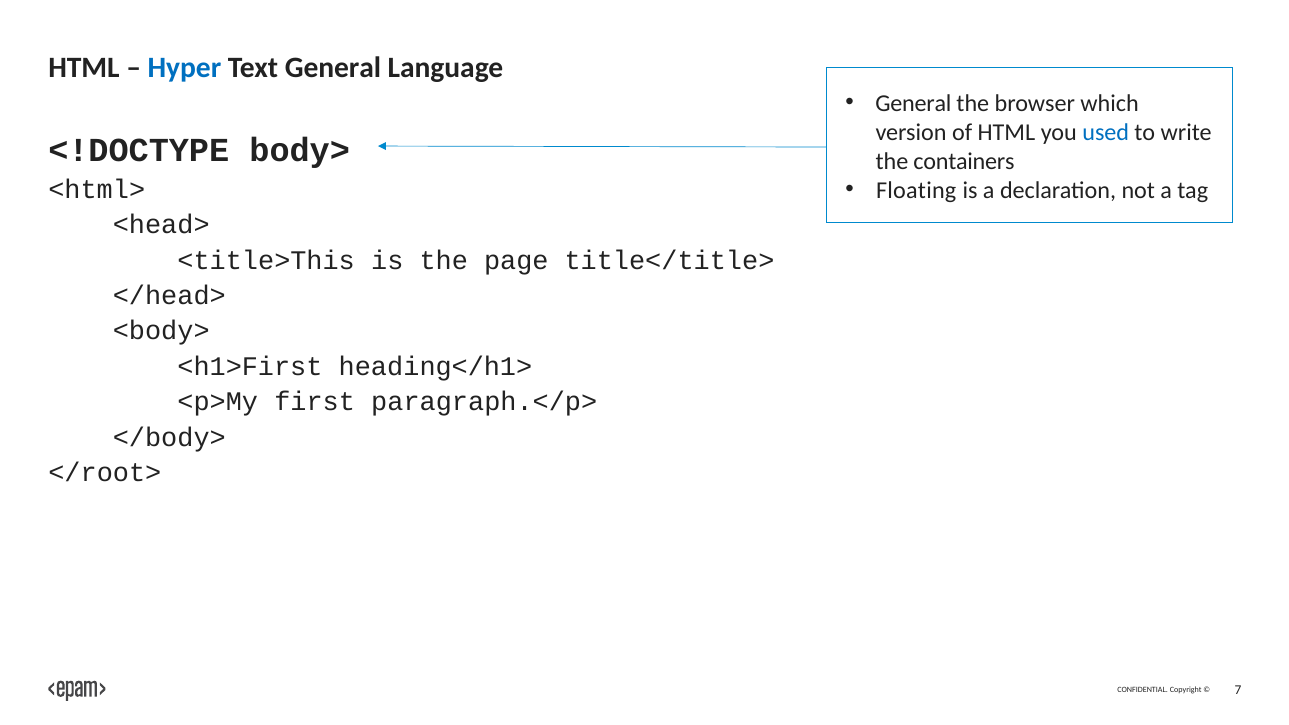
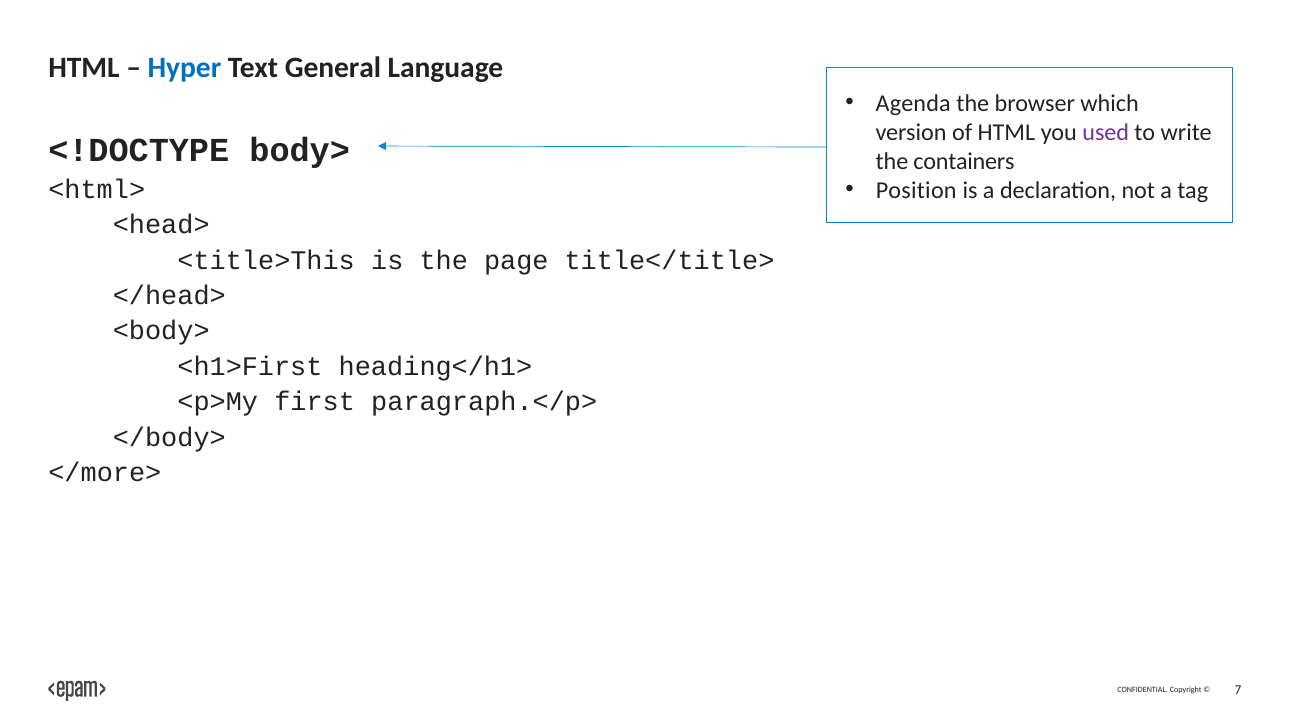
General: General -> Agenda (913, 103)
used colour: blue -> purple (1106, 132)
Floating: Floating -> Position (916, 190)
</root>: </root> -> </more> (105, 473)
